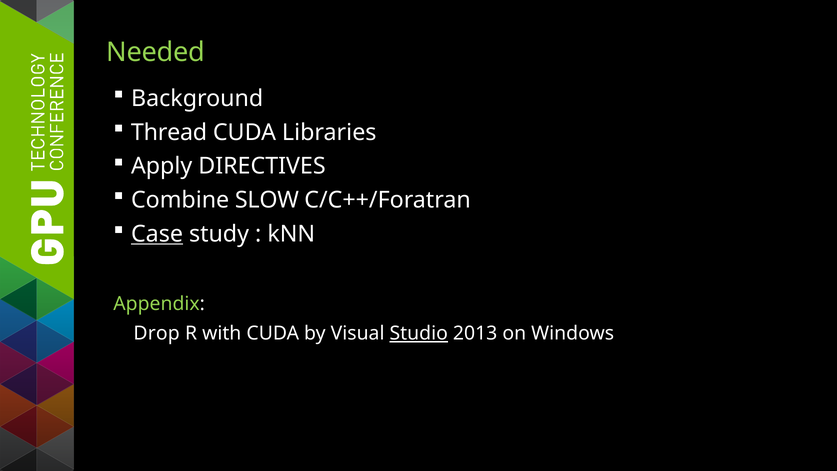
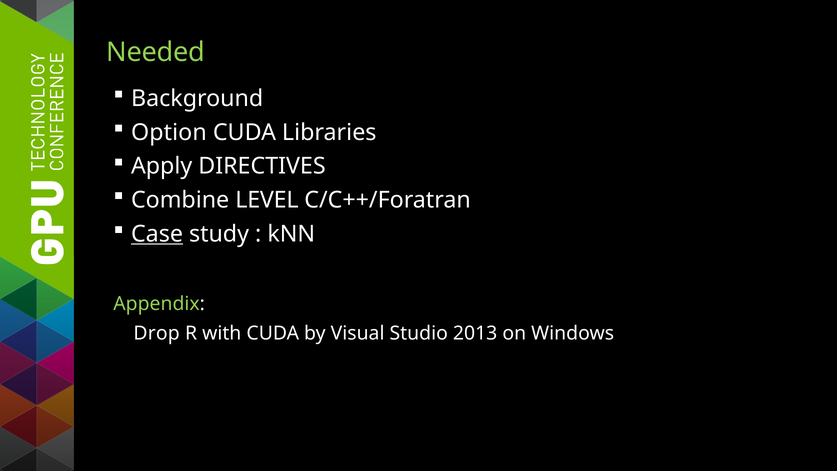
Thread: Thread -> Option (169, 132)
SLOW: SLOW -> LEVEL (267, 200)
Studio underline: present -> none (419, 333)
